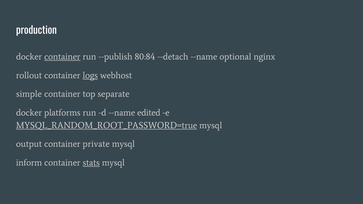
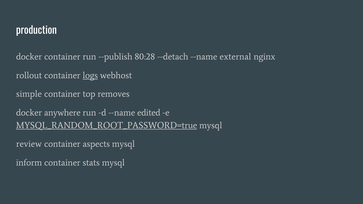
container underline: present -> none (62, 57)
80:84: 80:84 -> 80:28 (145, 57)
optional: optional -> external (235, 57)
separate: separate -> removes (114, 94)
platforms: platforms -> anywhere (62, 113)
output: output -> review (29, 144)
private: private -> aspects (96, 144)
stats underline: present -> none (91, 163)
